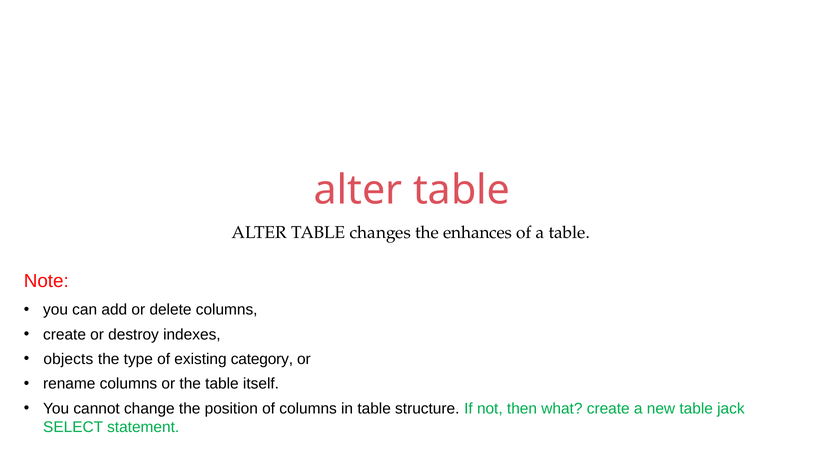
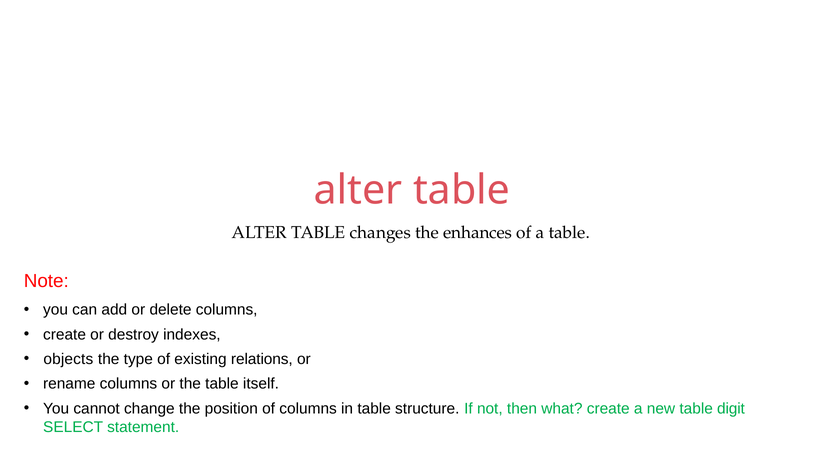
category: category -> relations (262, 360)
jack: jack -> digit (731, 409)
